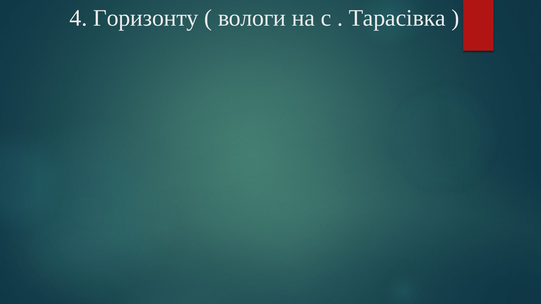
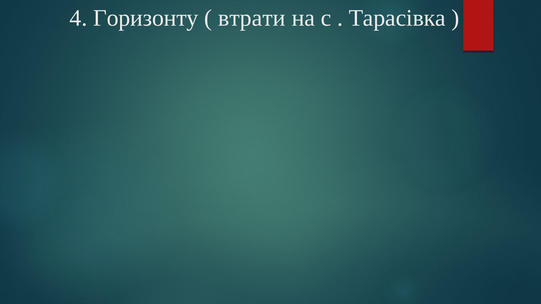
вологи: вологи -> втрати (252, 18)
